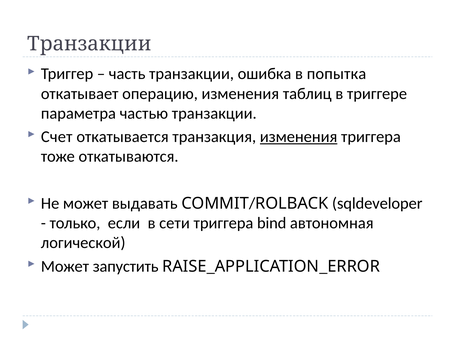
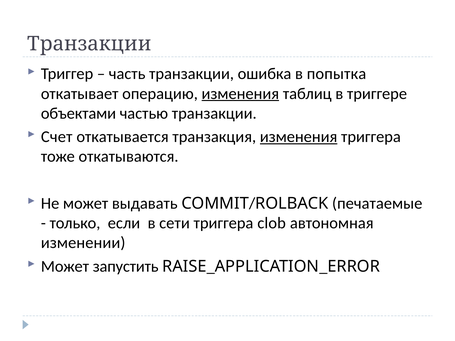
изменения underline: none -> present (240, 94)
параметра: параметра -> объектами (78, 113)
sqldeveloper: sqldeveloper -> печатаемые (377, 204)
bind: bind -> clob (272, 223)
логической: логической -> изменении (83, 243)
